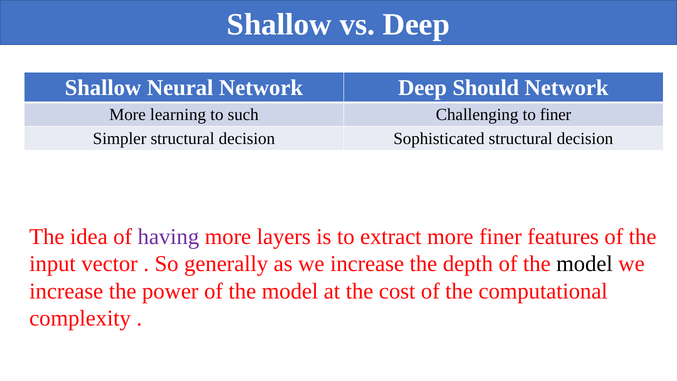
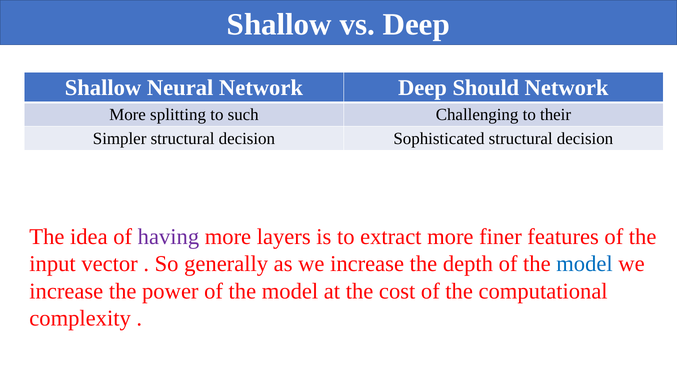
learning: learning -> splitting (178, 115)
to finer: finer -> their (556, 115)
model colour: black -> blue (585, 264)
